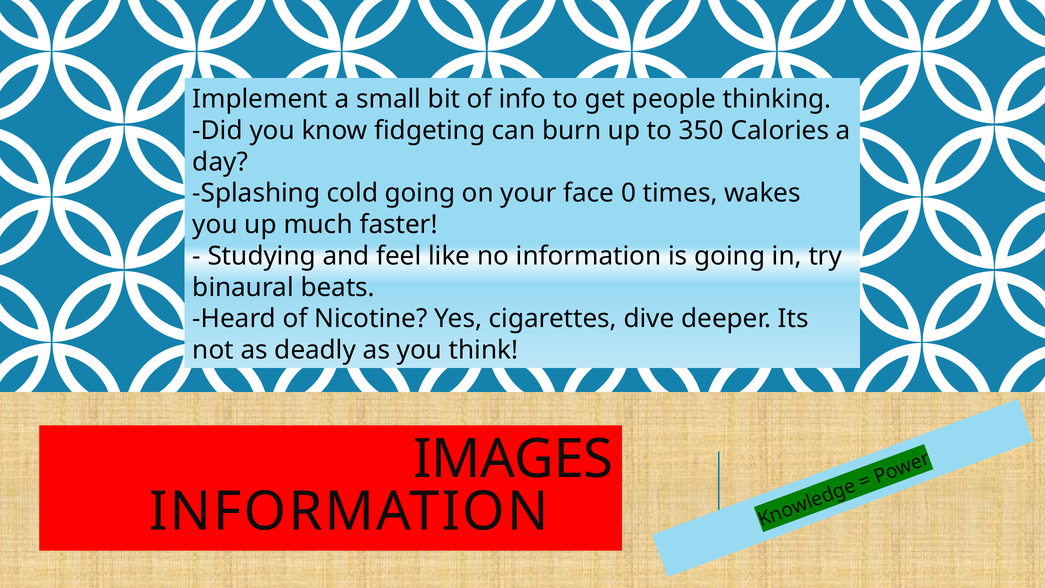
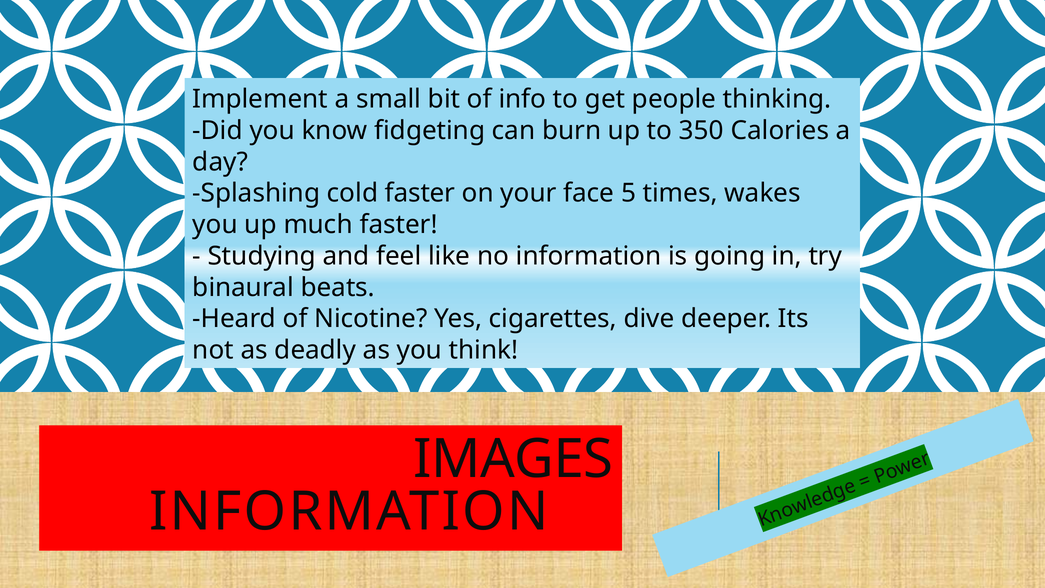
cold going: going -> faster (420, 193)
0: 0 -> 5 (629, 193)
